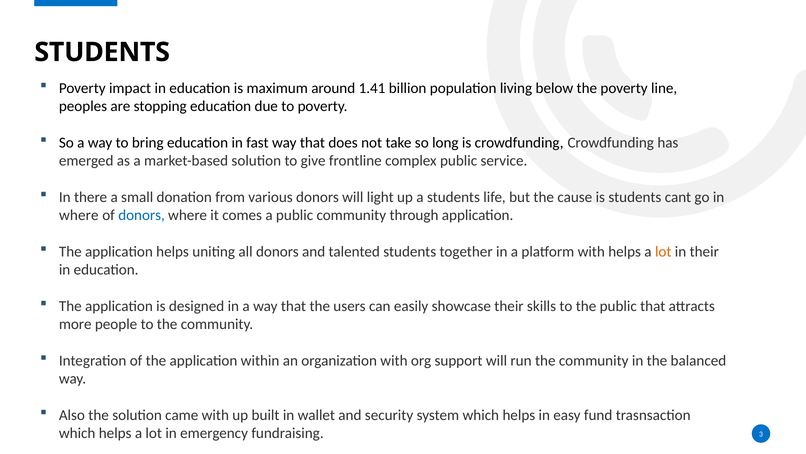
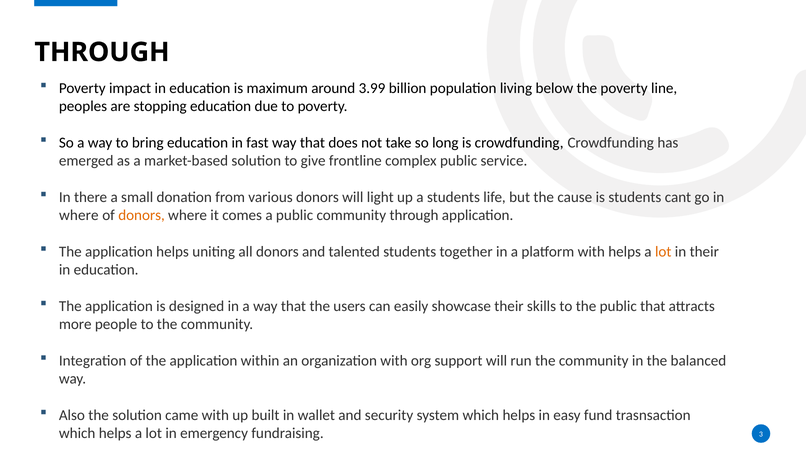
STUDENTS: STUDENTS -> THROUGH (102, 52)
1.41: 1.41 -> 3.99 (372, 88)
donors colour: blue -> orange (142, 215)
